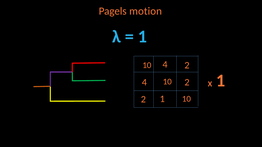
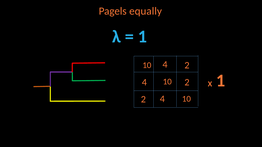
motion: motion -> equally (146, 11)
2 1: 1 -> 4 (162, 99)
